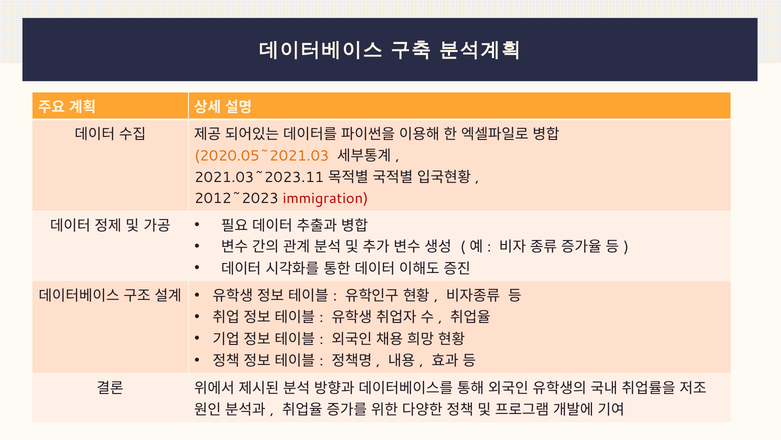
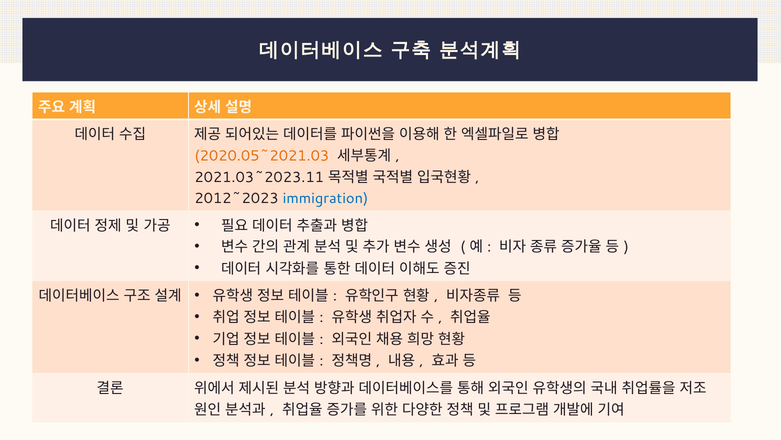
immigration colour: red -> blue (326, 198)
